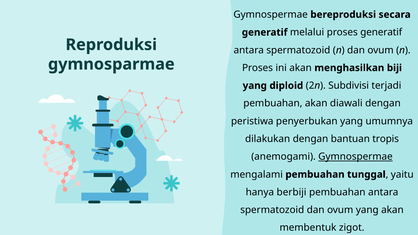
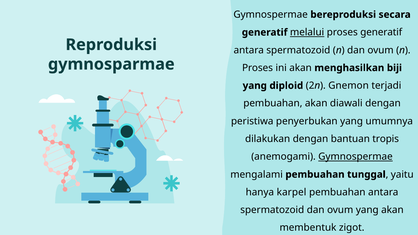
melalui underline: none -> present (307, 32)
Subdivisi: Subdivisi -> Gnemon (349, 86)
berbiji: berbiji -> karpel (292, 192)
